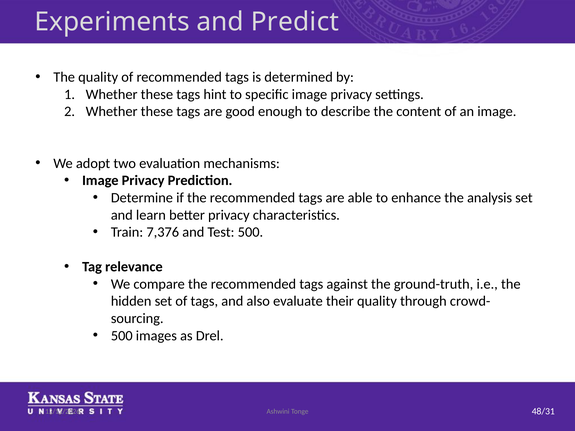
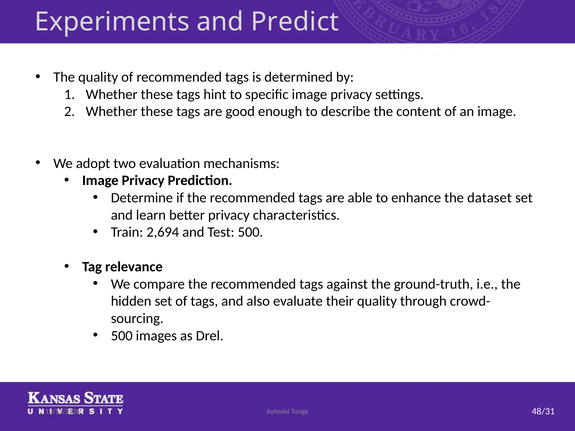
analysis: analysis -> dataset (489, 198)
7,376: 7,376 -> 2,694 (163, 232)
